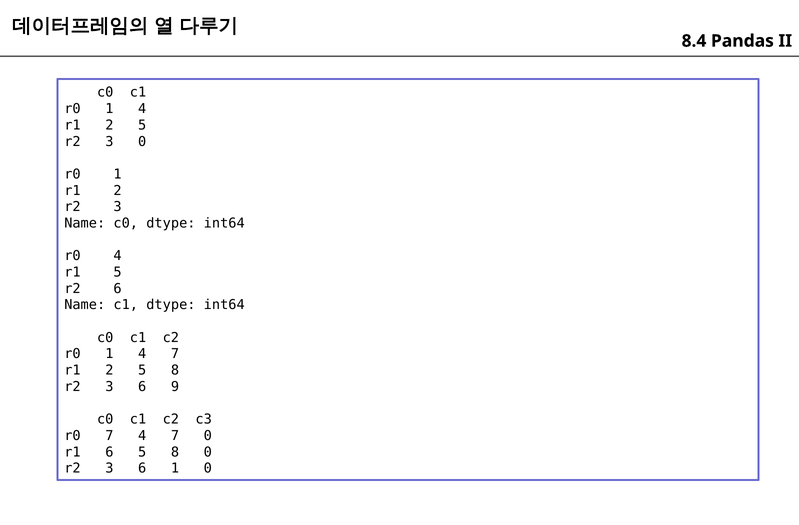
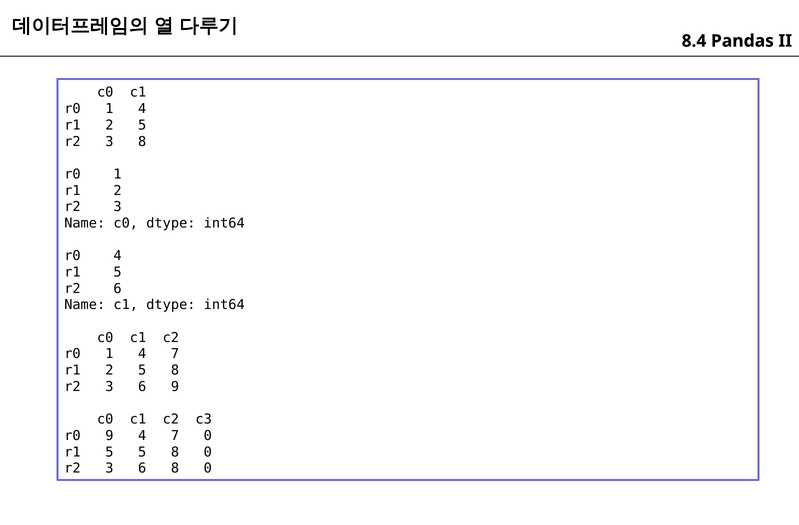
3 0: 0 -> 8 (142, 141)
r0 7: 7 -> 9 (109, 436)
6: 6 -> 5 (109, 452)
6 1: 1 -> 8 (175, 468)
